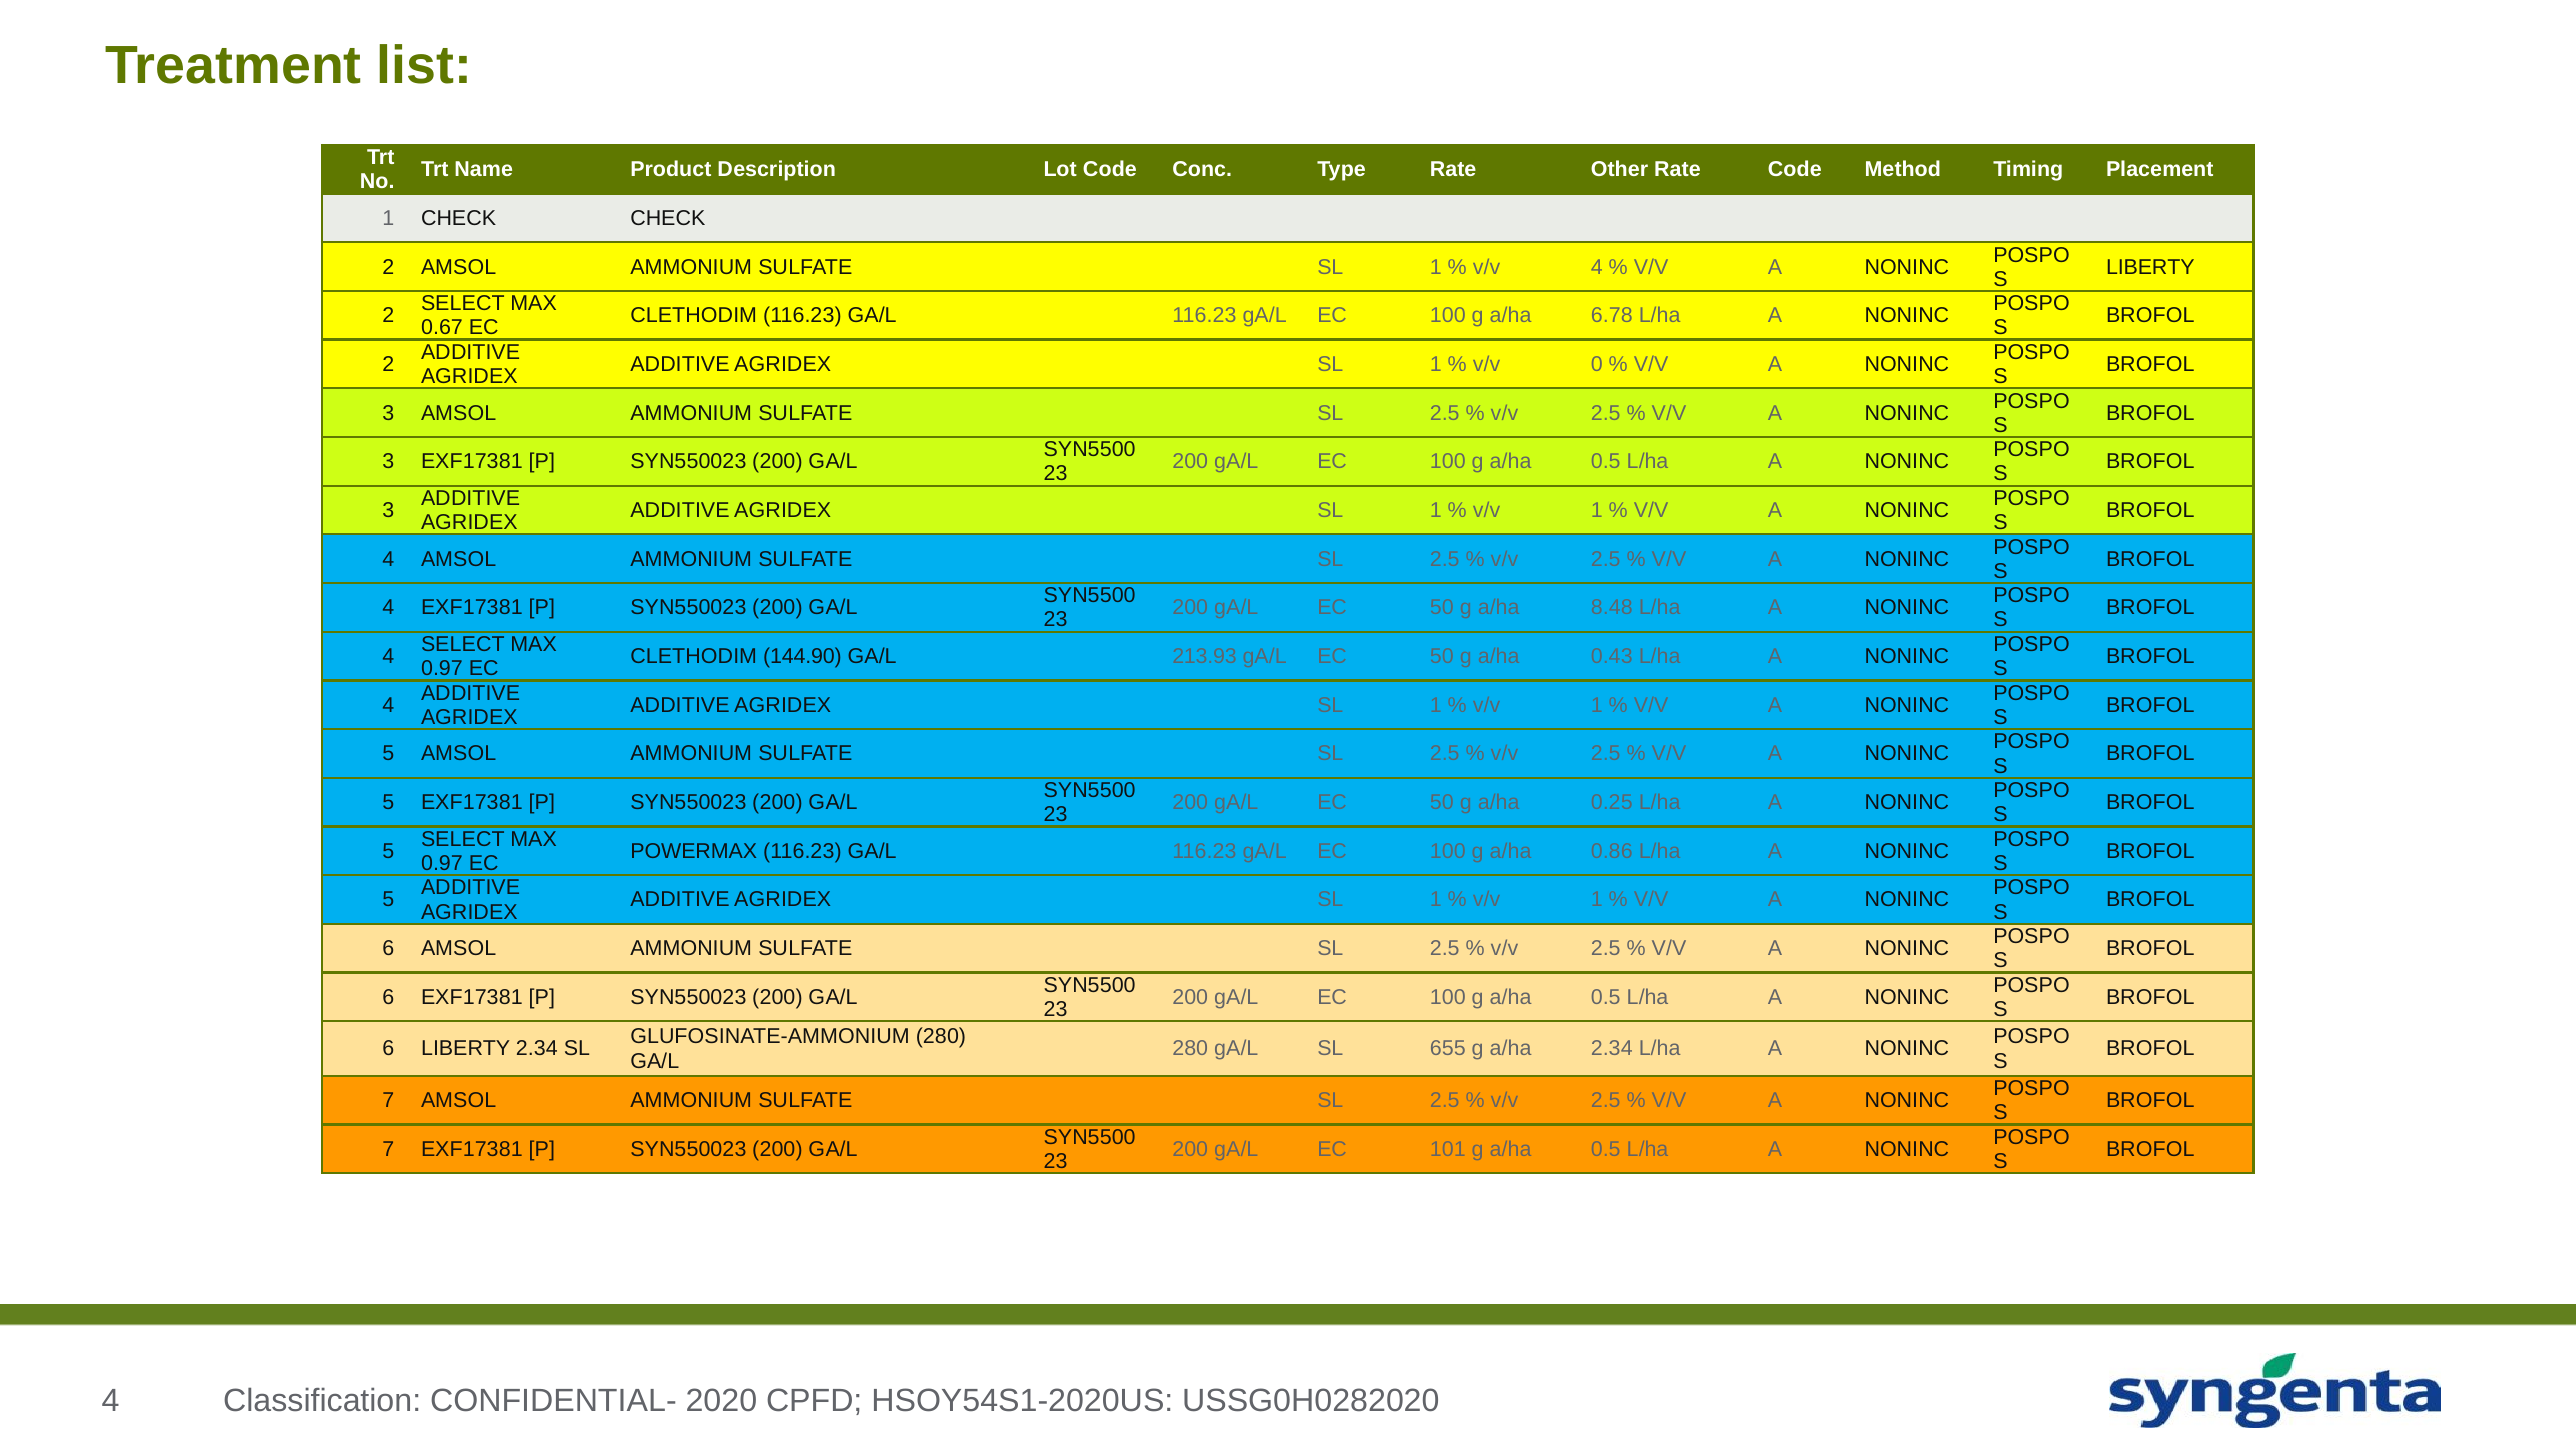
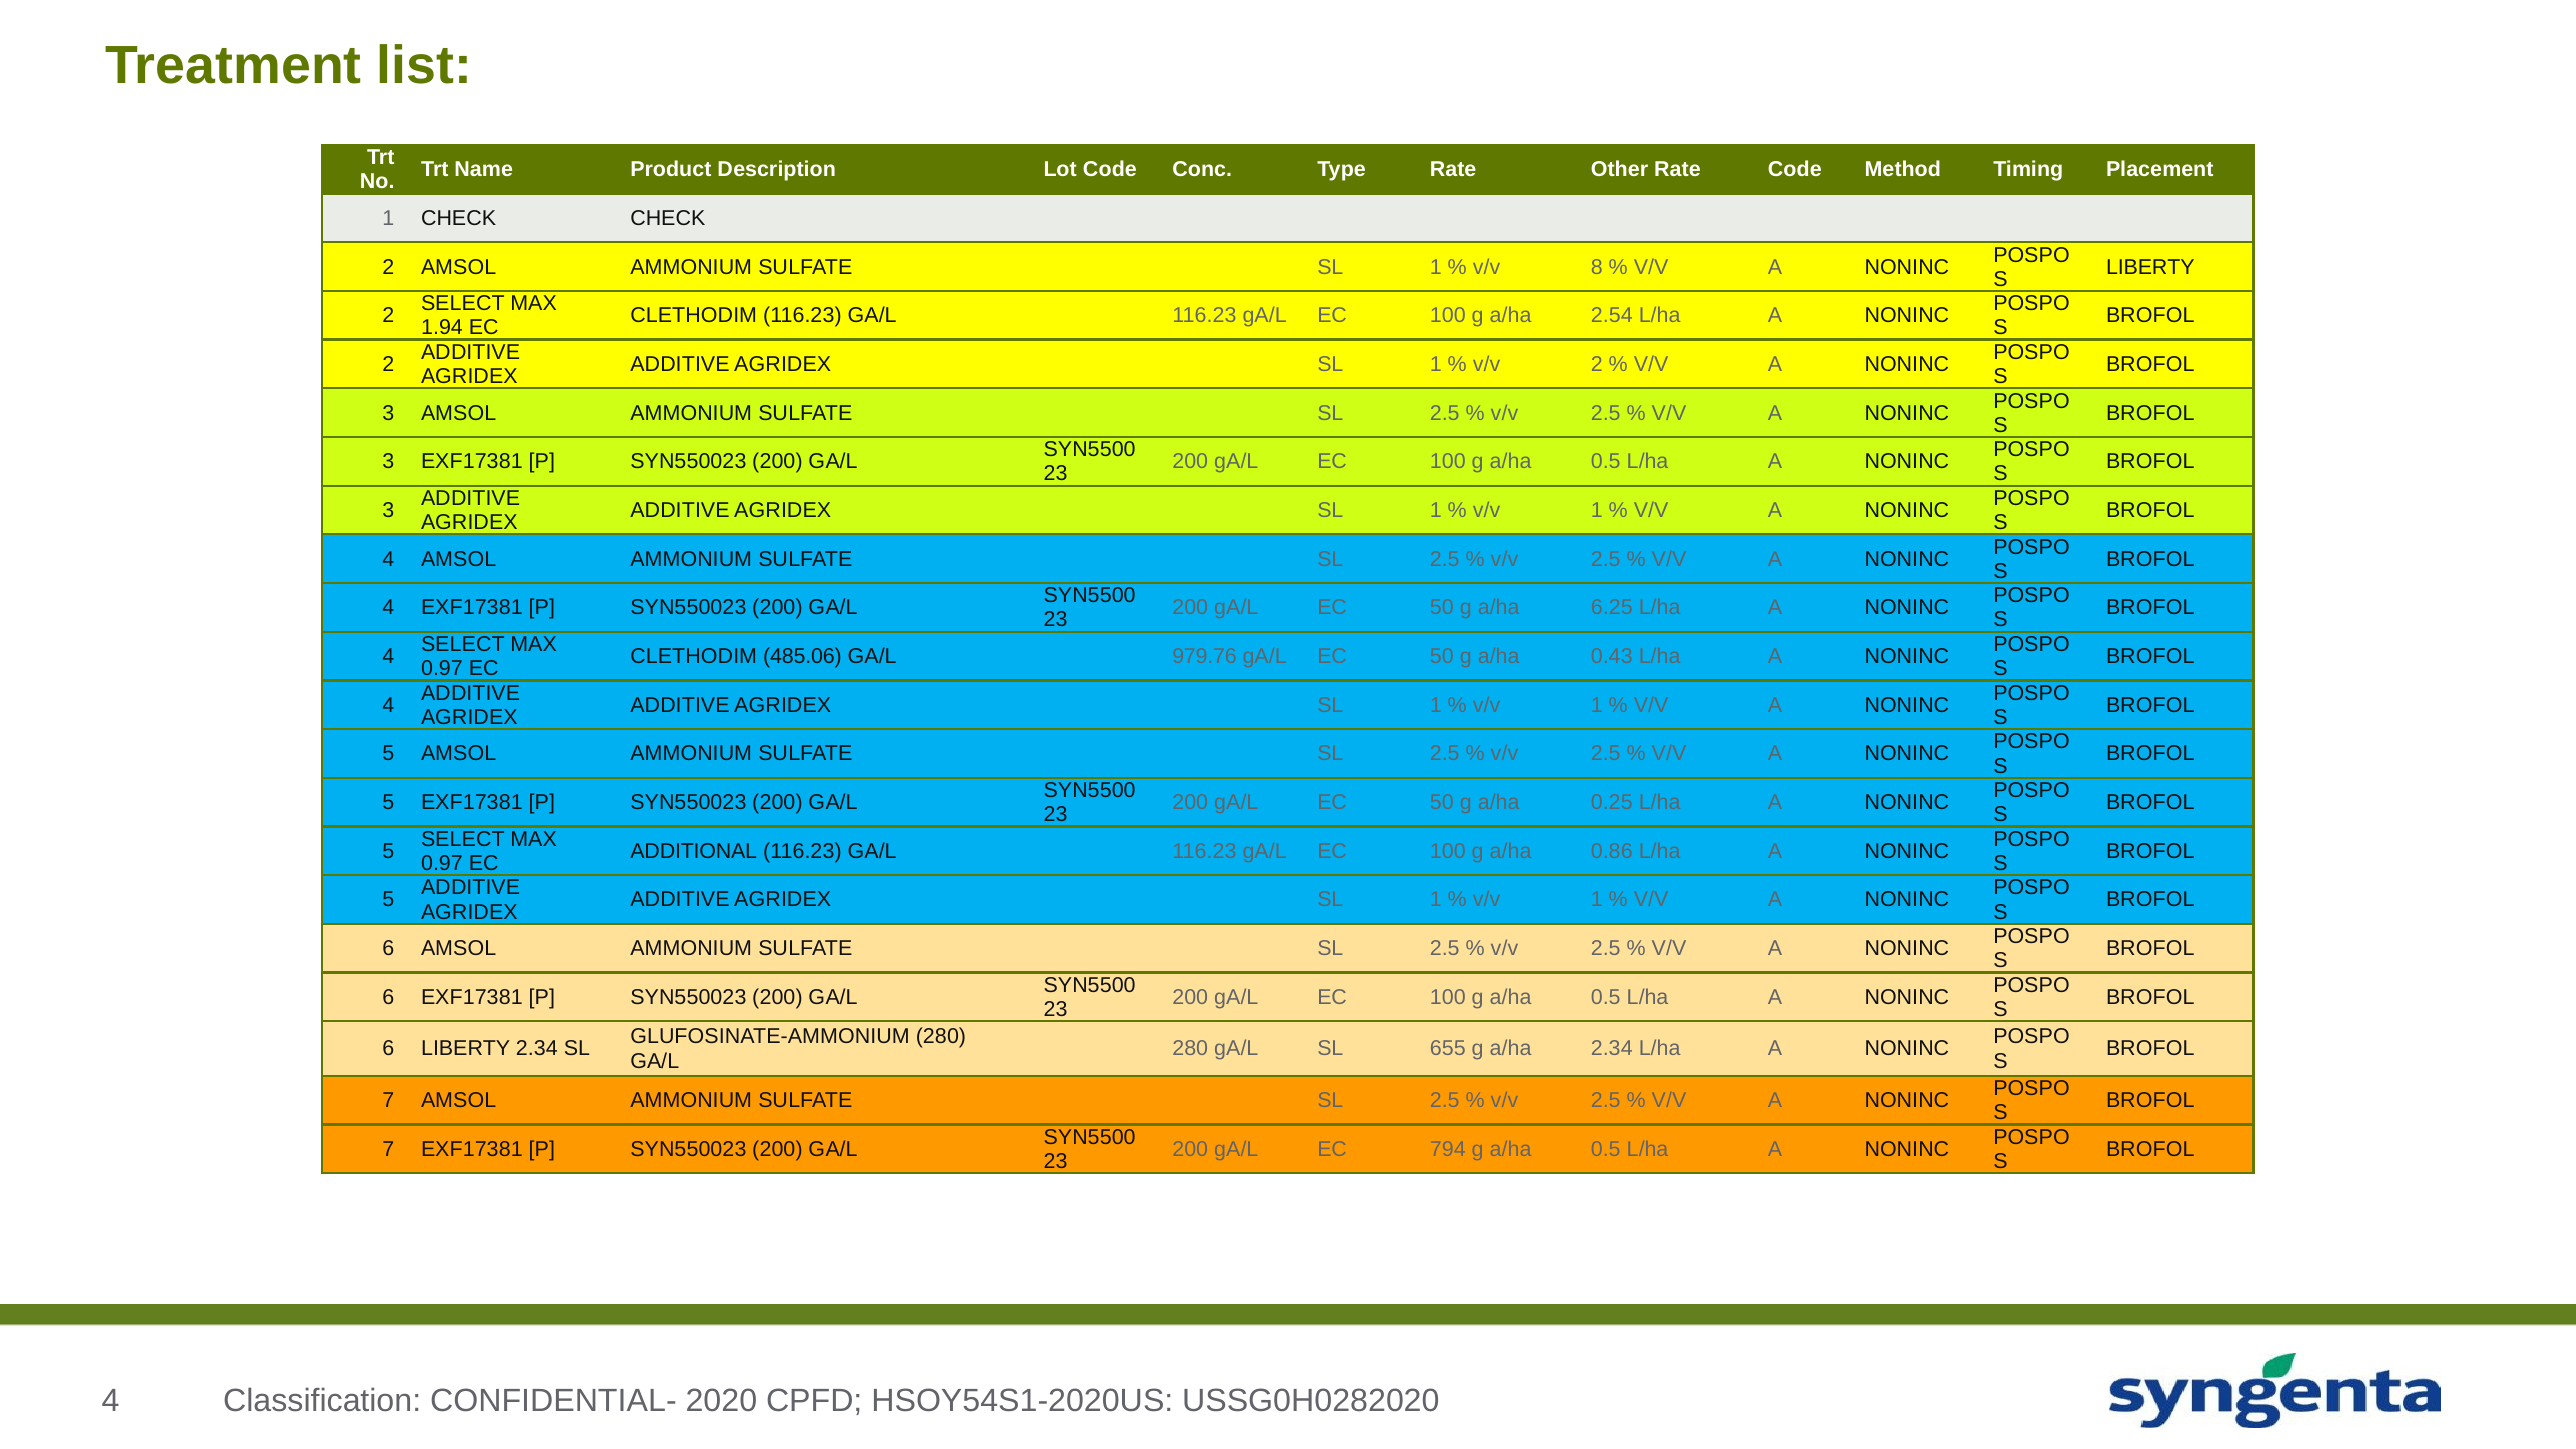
v/v 4: 4 -> 8 (1597, 267)
6.78: 6.78 -> 2.54 (1612, 316)
0.67: 0.67 -> 1.94 (442, 328)
v/v 0: 0 -> 2 (1597, 364)
8.48: 8.48 -> 6.25 (1612, 608)
144.90: 144.90 -> 485.06 (802, 656)
213.93: 213.93 -> 979.76 (1205, 656)
POWERMAX: POWERMAX -> ADDITIONAL (694, 851)
101: 101 -> 794 (1448, 1149)
